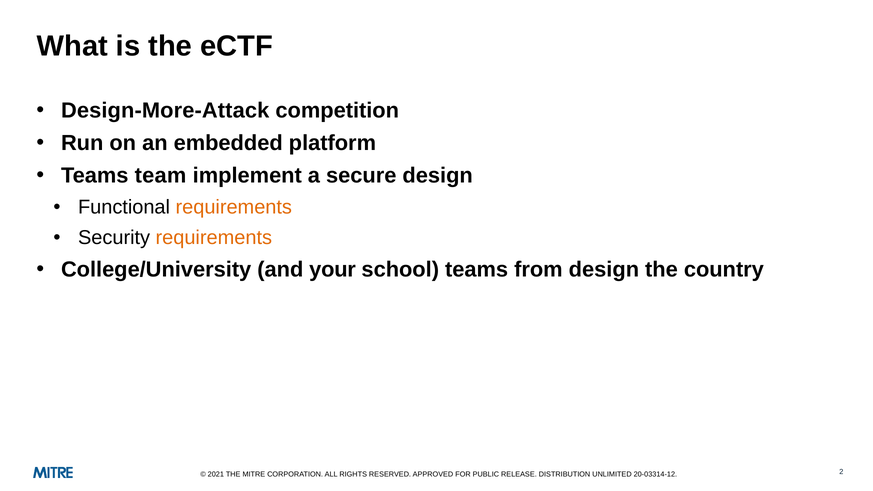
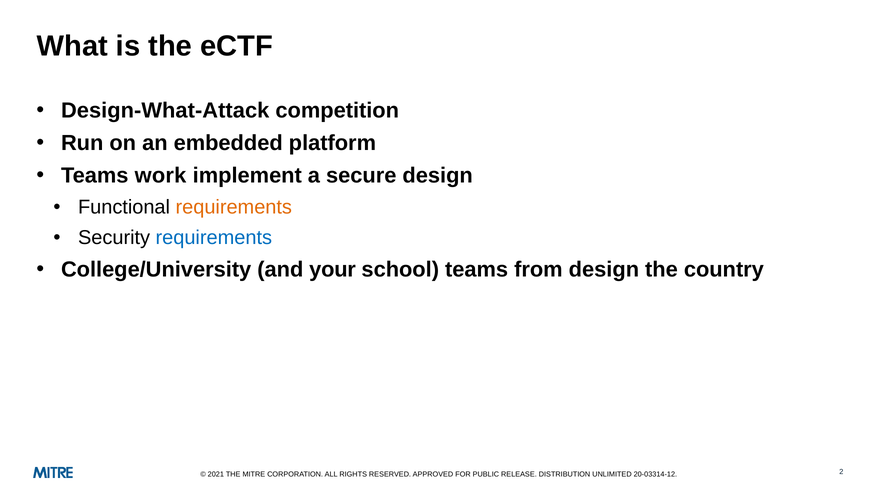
Design-More-Attack: Design-More-Attack -> Design-What-Attack (165, 110)
team: team -> work (160, 176)
requirements colour: orange -> blue (214, 238)
